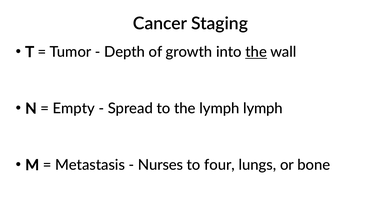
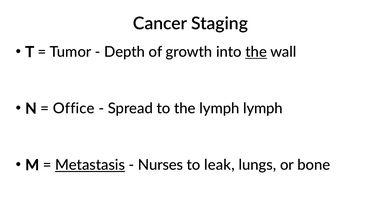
Empty: Empty -> Office (74, 108)
Metastasis underline: none -> present (90, 165)
four: four -> leak (219, 165)
